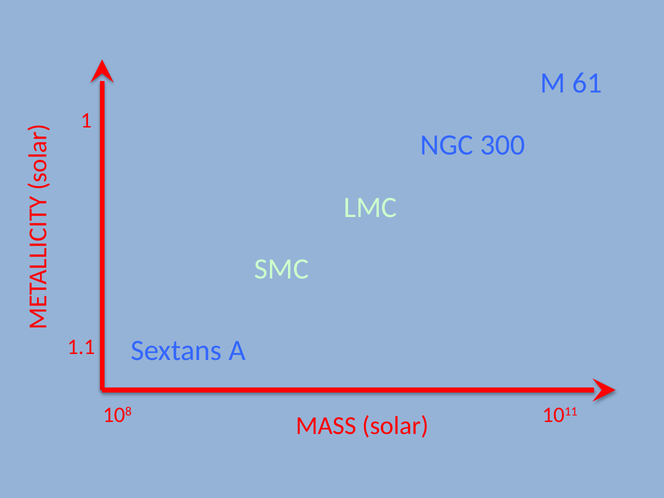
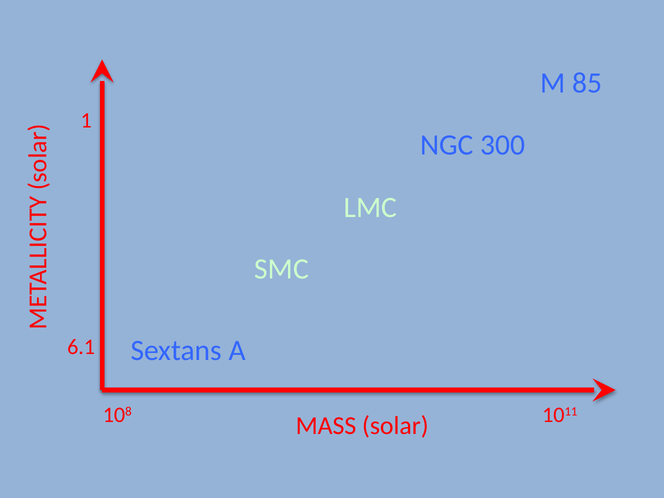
61: 61 -> 85 (587, 83)
1.1: 1.1 -> 6.1 (81, 347)
